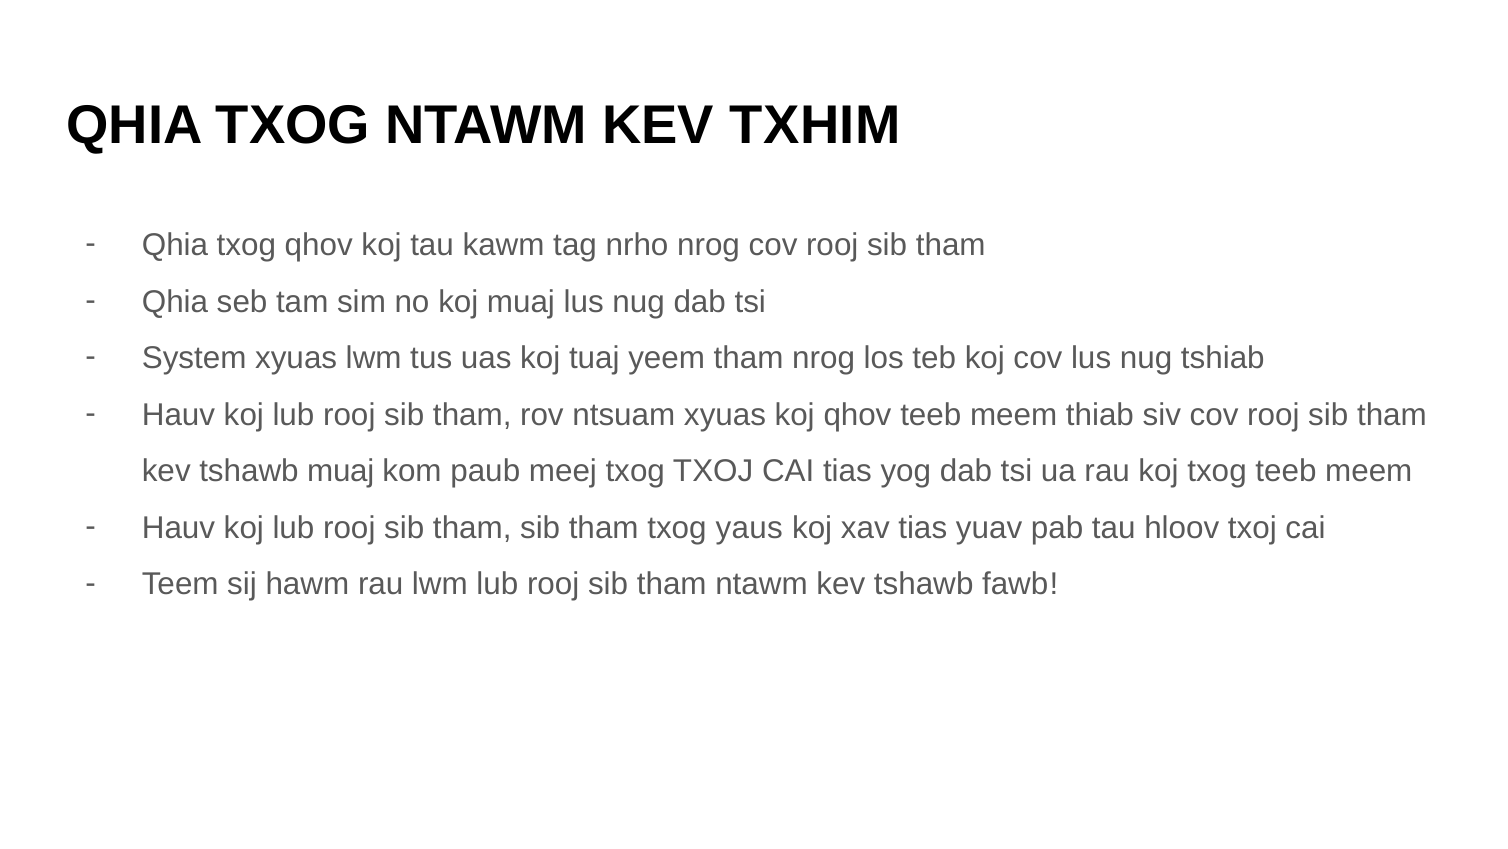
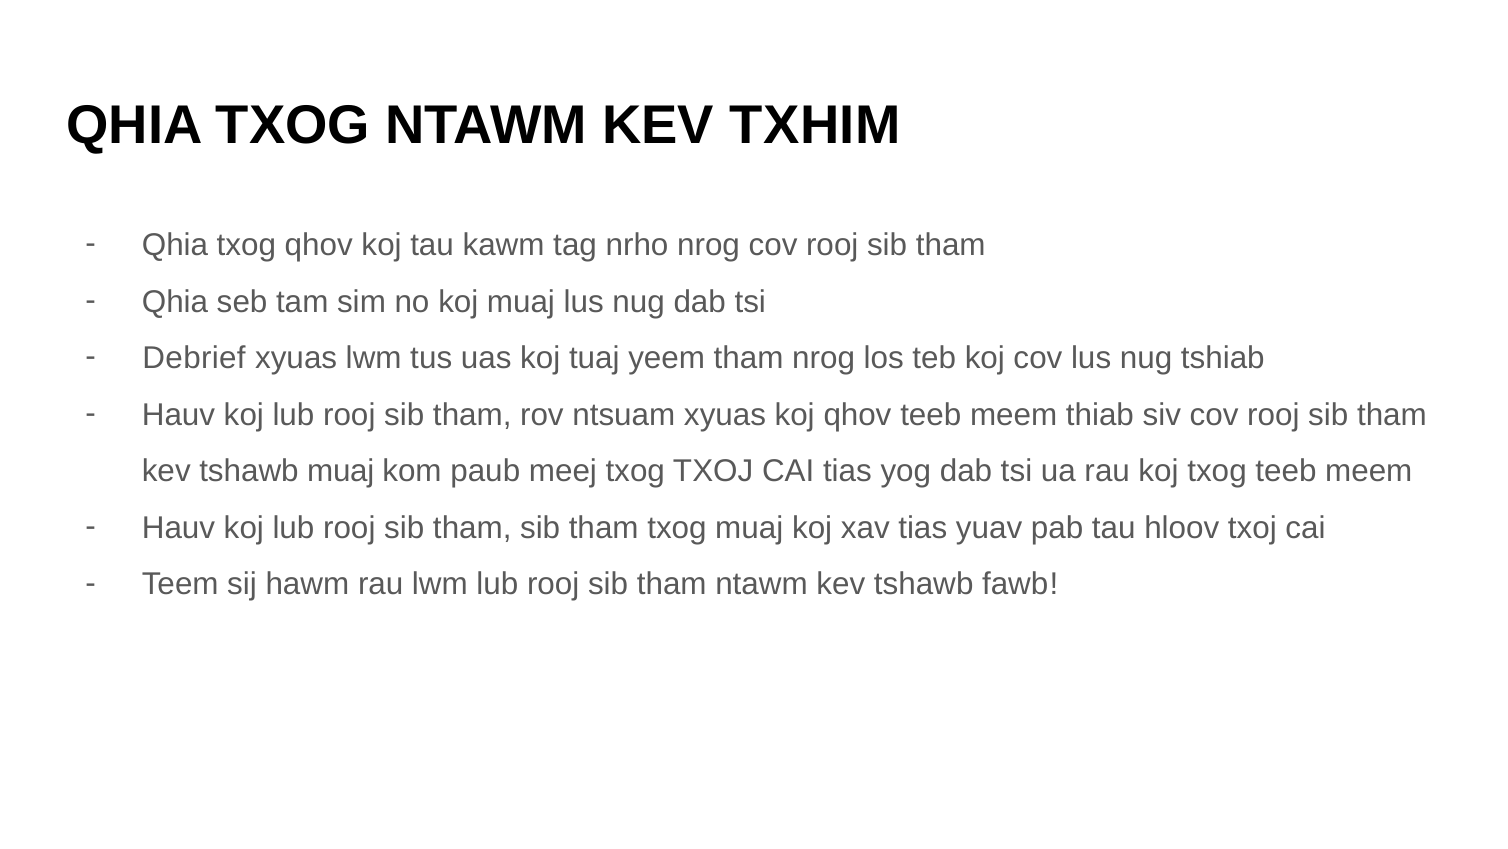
System: System -> Debrief (194, 358)
txog yaus: yaus -> muaj (749, 528)
